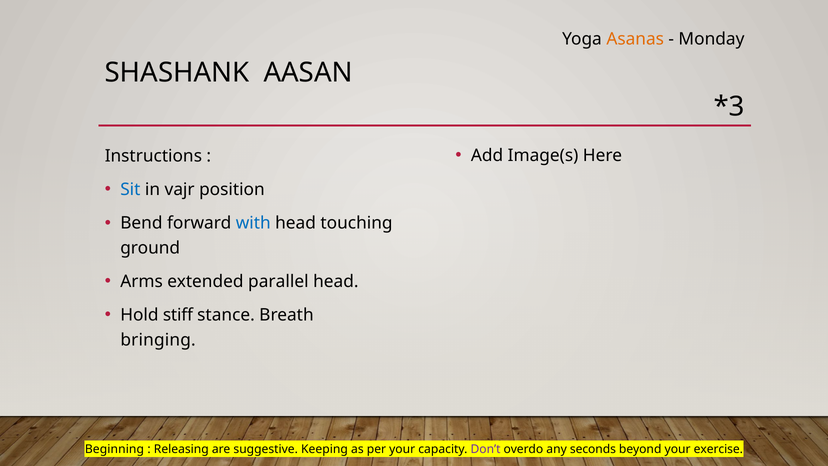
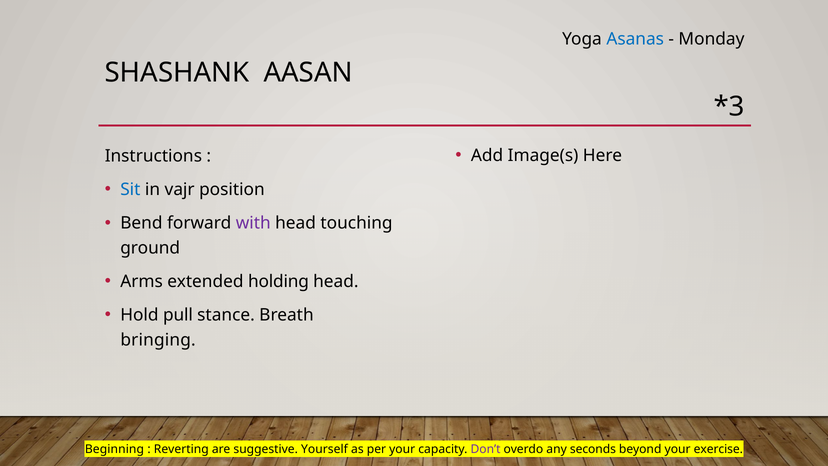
Asanas colour: orange -> blue (635, 39)
with colour: blue -> purple (253, 223)
parallel: parallel -> holding (278, 282)
stiff: stiff -> pull (178, 315)
Releasing: Releasing -> Reverting (181, 449)
Keeping: Keeping -> Yourself (324, 449)
